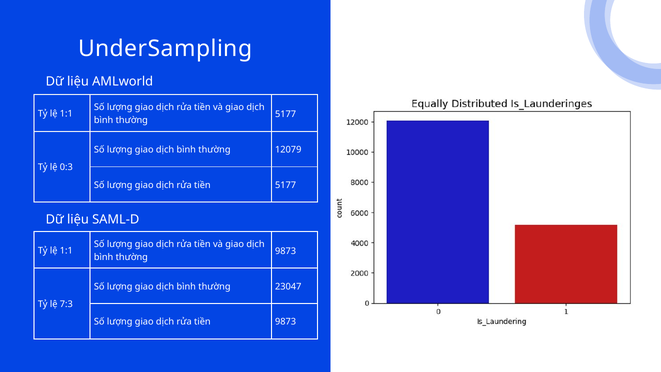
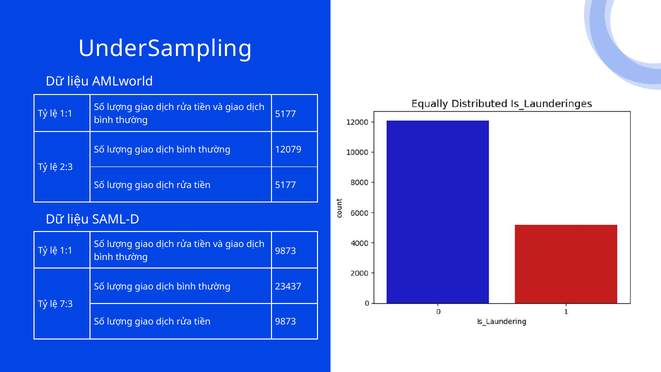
0:3: 0:3 -> 2:3 (66, 167)
23047: 23047 -> 23437 (288, 286)
